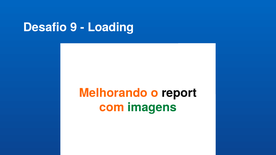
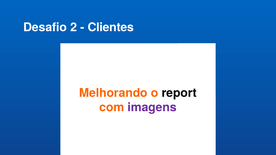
9: 9 -> 2 (74, 27)
Loading: Loading -> Clientes (111, 27)
imagens colour: green -> purple (152, 108)
